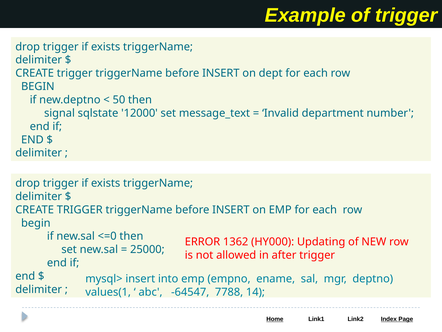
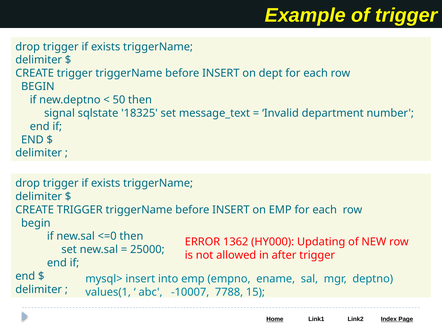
12000: 12000 -> 18325 (139, 113)
-64547: -64547 -> -10007 (190, 292)
14: 14 -> 15 (255, 292)
